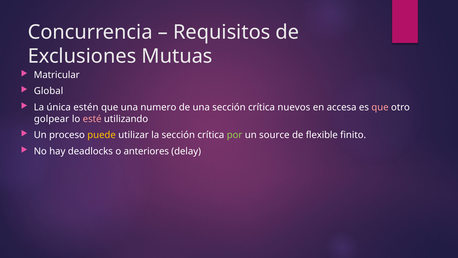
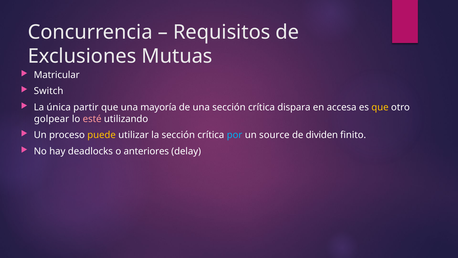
Global: Global -> Switch (49, 91)
estén: estén -> partir (86, 107)
numero: numero -> mayoría (158, 107)
nuevos: nuevos -> dispara (294, 107)
que colour: pink -> yellow (380, 107)
por colour: light green -> light blue (235, 135)
flexible: flexible -> dividen (322, 135)
